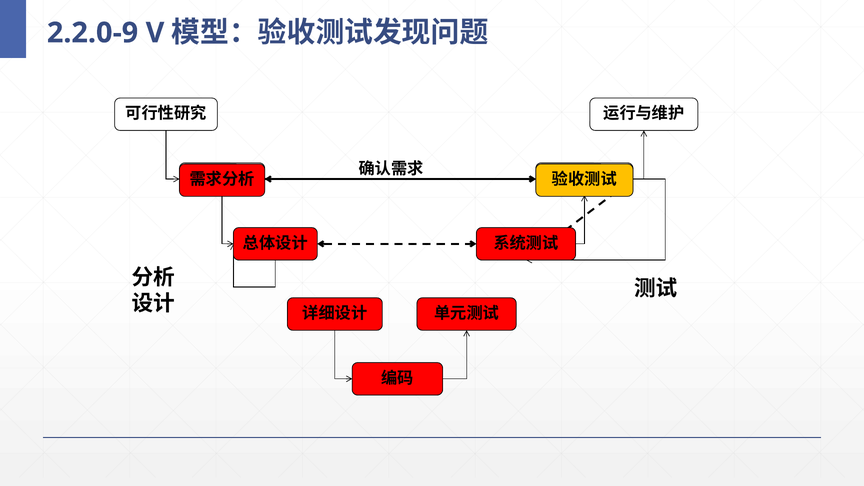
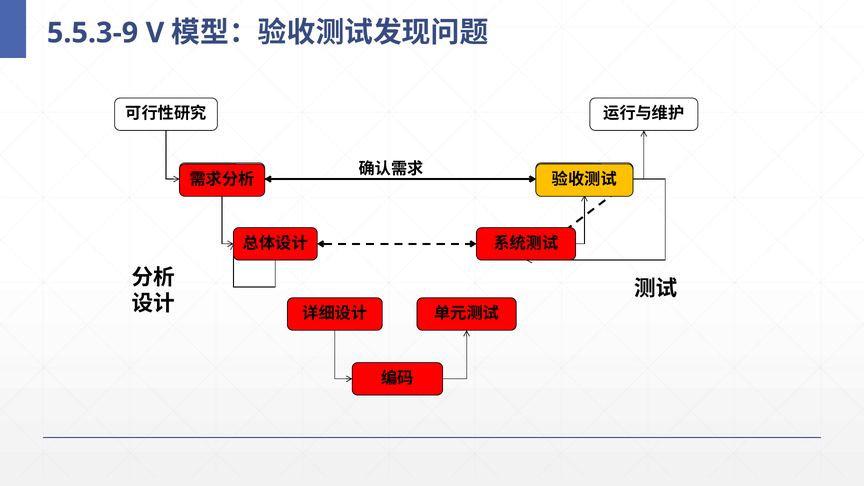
2.2.0-9: 2.2.0-9 -> 5.5.3-9 (93, 33)
